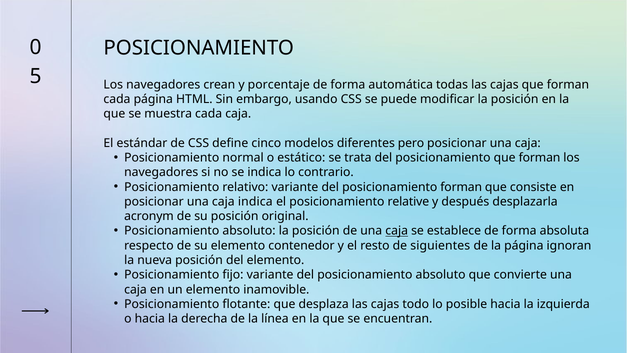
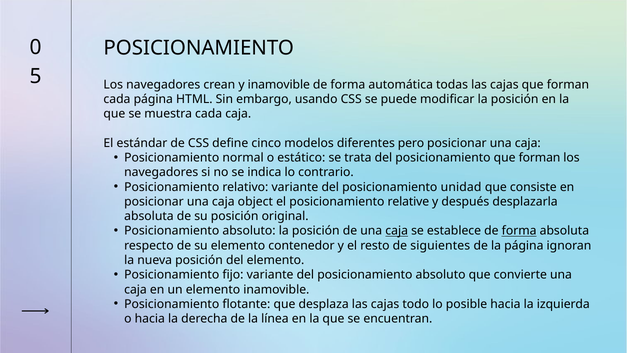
y porcentaje: porcentaje -> inamovible (279, 84)
posicionamiento forman: forman -> unidad (461, 187)
caja indica: indica -> object (255, 201)
acronym: acronym -> absoluta (149, 216)
forma underline: none -> present (519, 231)
